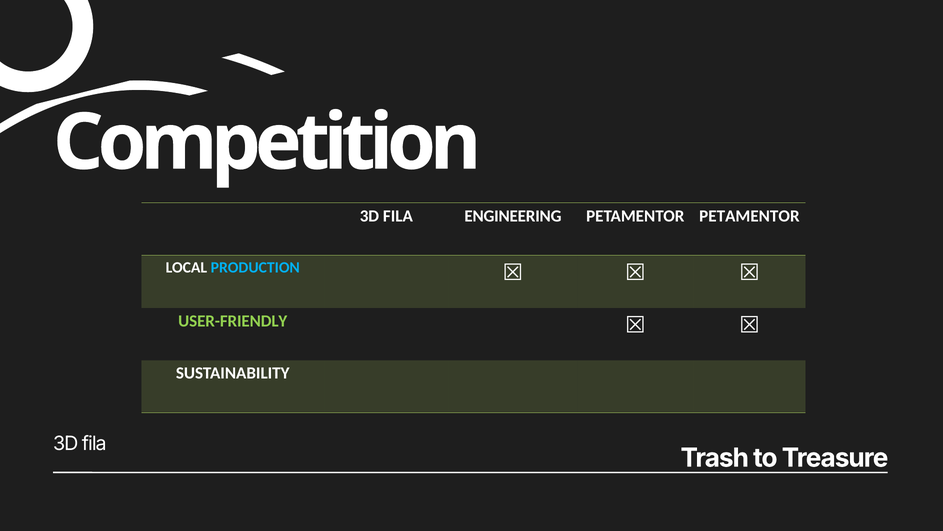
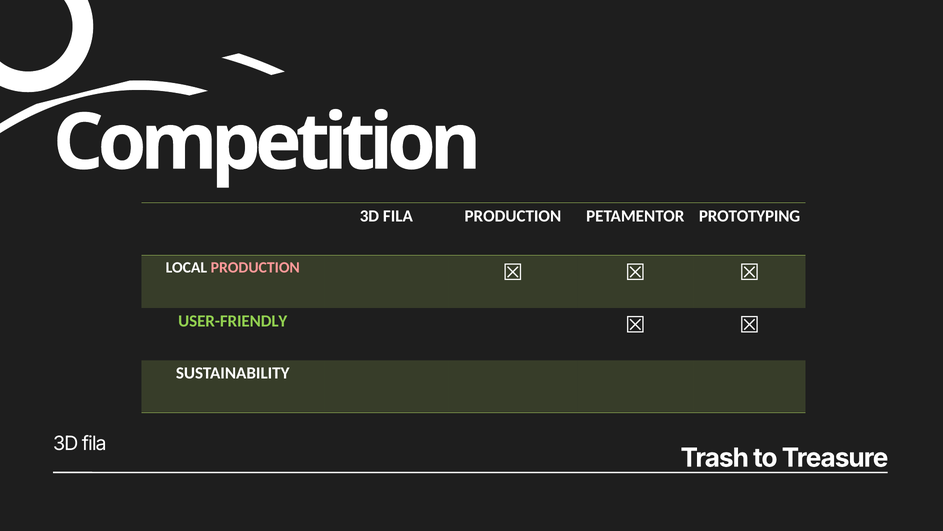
FILA ENGINEERING: ENGINEERING -> PRODUCTION (513, 216)
PETAMENTOR PETAMENTOR: PETAMENTOR -> PROTOTYPING (750, 216)
PRODUCTION colour: light blue -> pink (255, 267)
